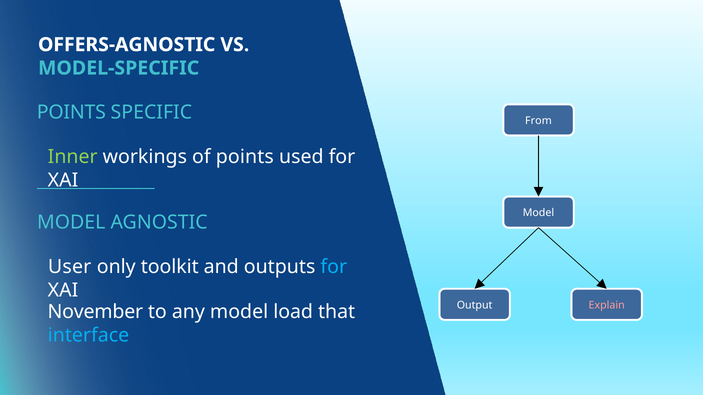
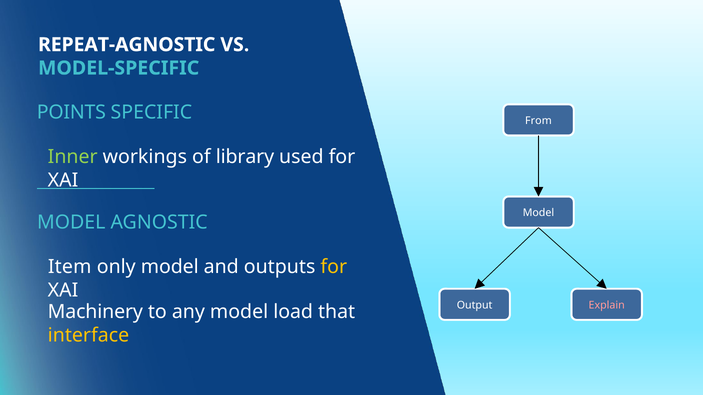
OFFERS-AGNOSTIC: OFFERS-AGNOSTIC -> REPEAT-AGNOSTIC (127, 45)
of points: points -> library (245, 157)
User: User -> Item (70, 267)
only toolkit: toolkit -> model (170, 267)
for colour: light blue -> yellow (334, 267)
November: November -> Machinery (95, 312)
interface colour: light blue -> yellow (88, 335)
